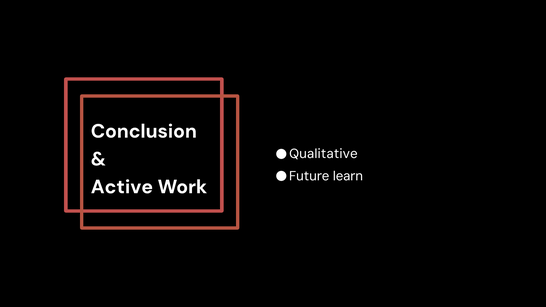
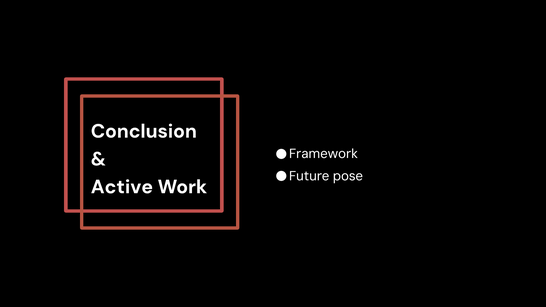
Qualitative: Qualitative -> Framework (323, 154)
learn: learn -> pose (348, 176)
